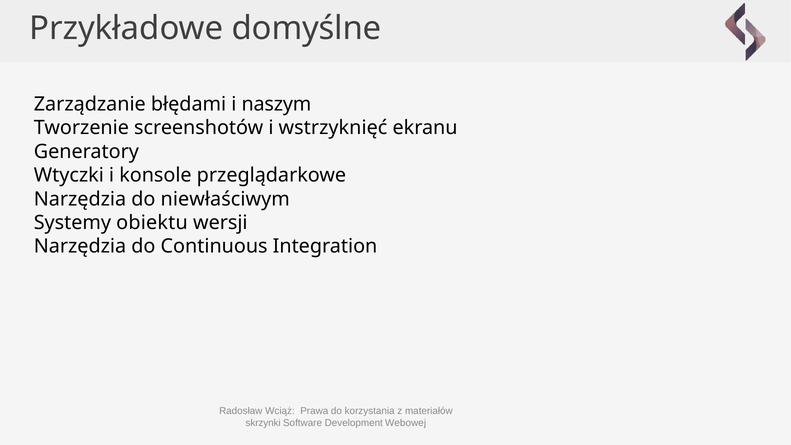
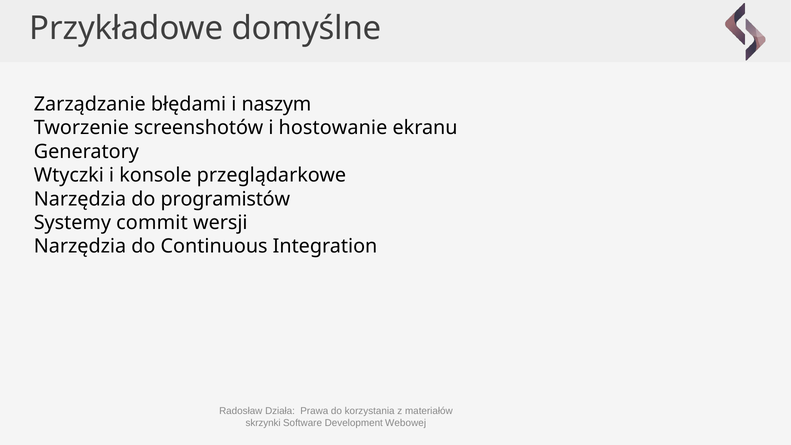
wstrzyknięć: wstrzyknięć -> hostowanie (333, 128)
niewłaściwym: niewłaściwym -> programistów (225, 199)
obiektu: obiektu -> commit (152, 223)
Wciąż: Wciąż -> Działa (280, 411)
